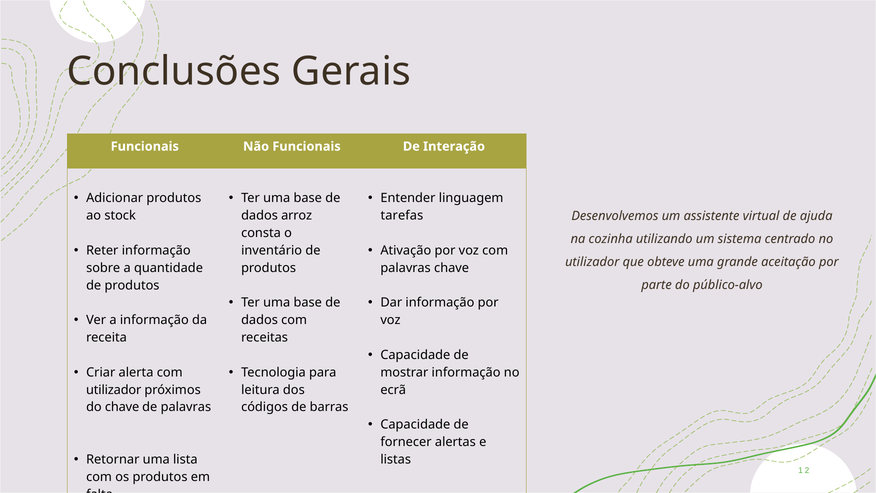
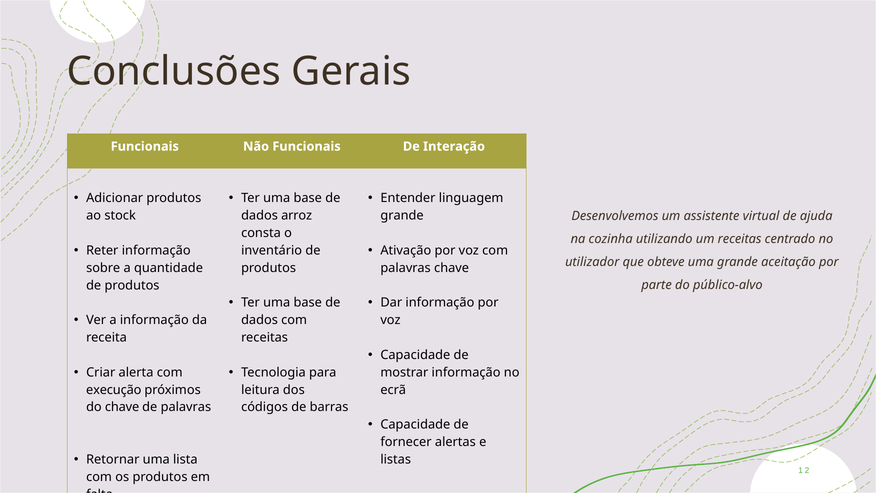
tarefas: tarefas -> grande (402, 216)
um sistema: sistema -> receitas (740, 239)
utilizador: utilizador -> execução (114, 390)
